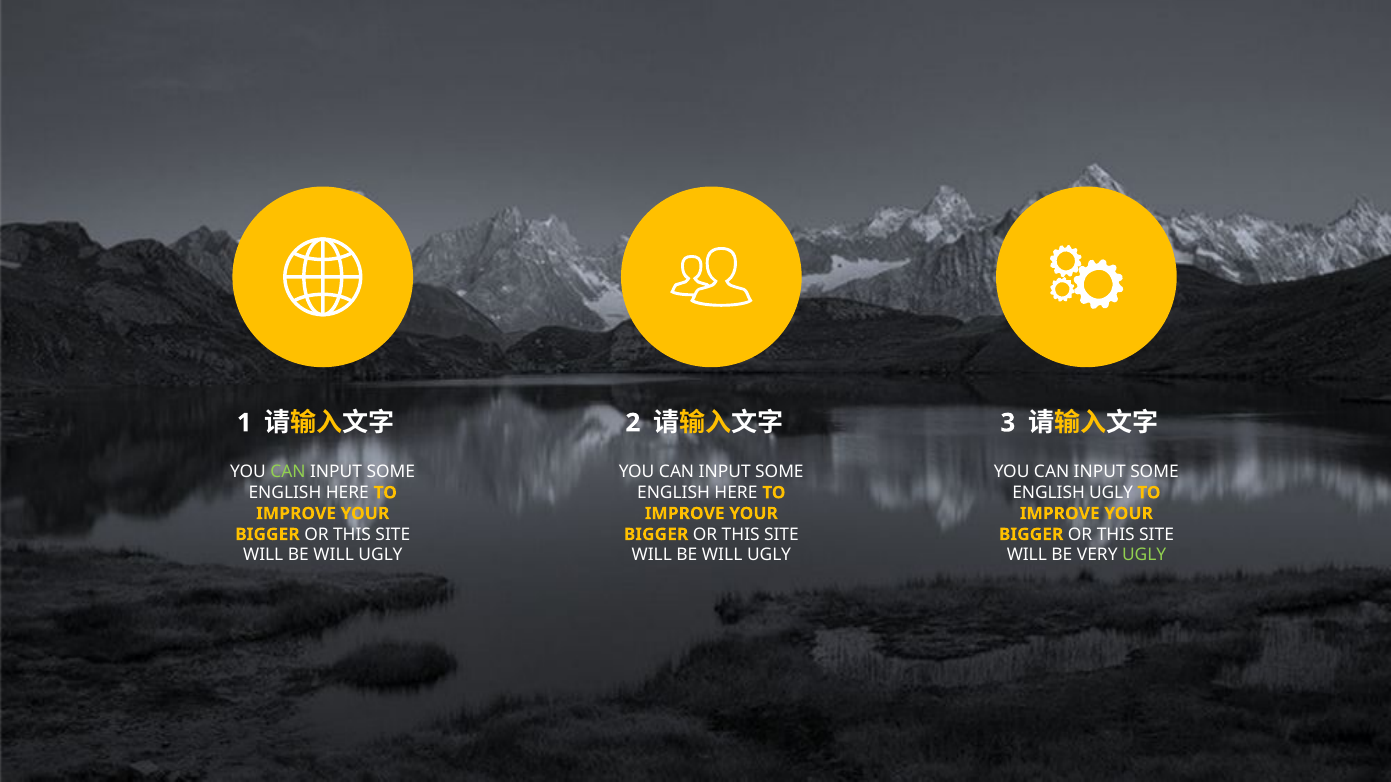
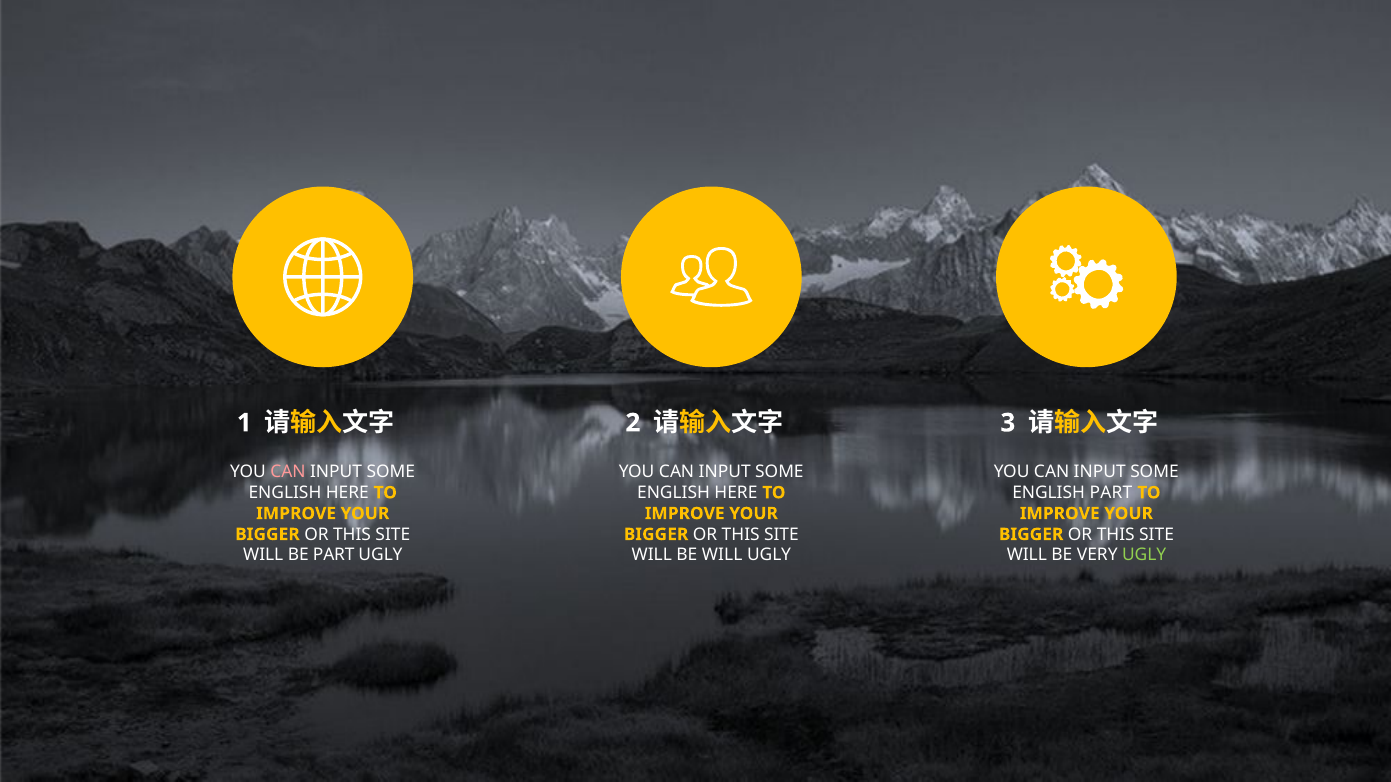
CAN colour: light green -> pink (288, 472)
ENGLISH UGLY: UGLY -> PART (1111, 493)
WILL: WILL -> PART (334, 556)
